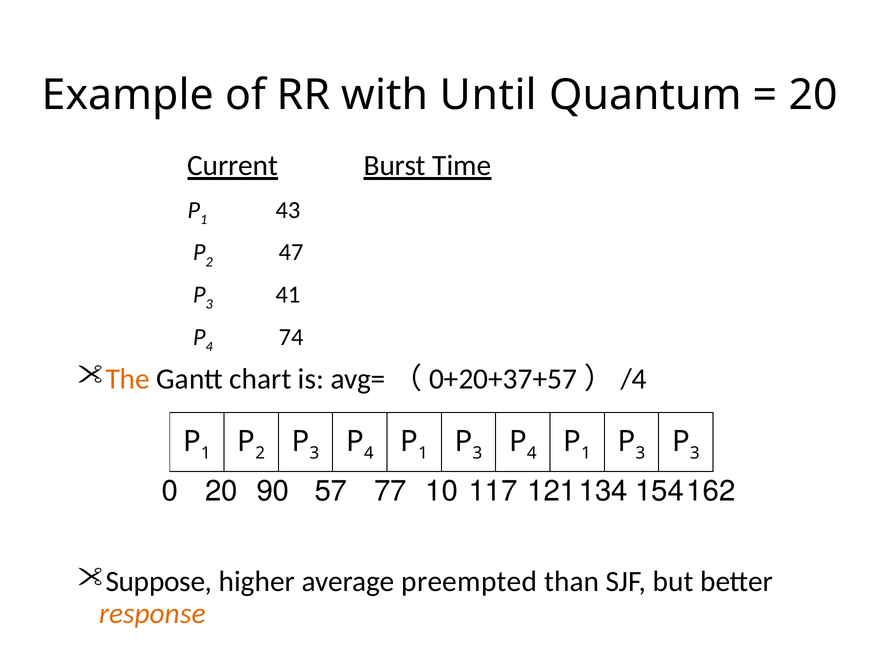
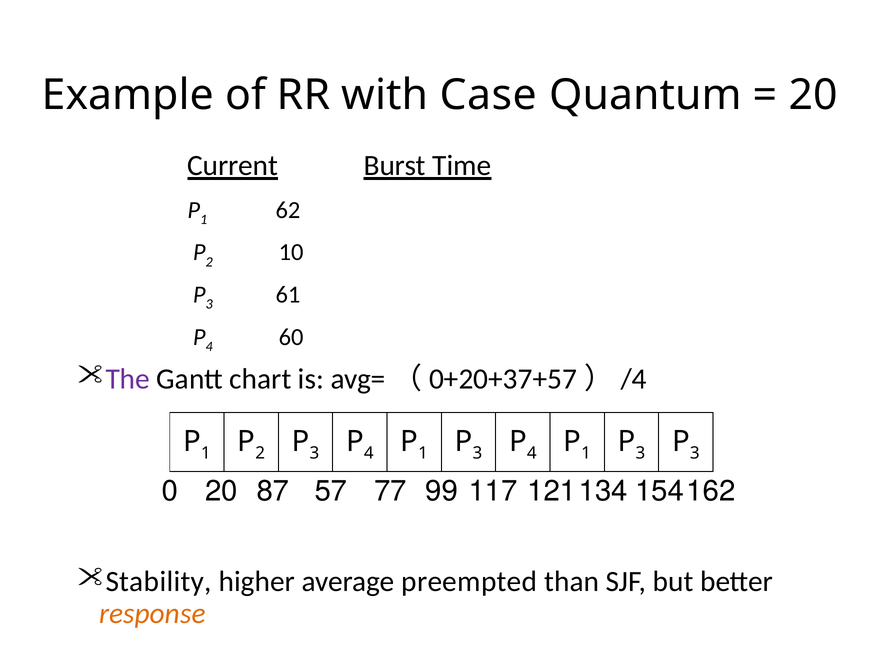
Until: Until -> Case (489, 95)
43: 43 -> 62 (288, 210)
47: 47 -> 10 (291, 252)
41: 41 -> 61 (288, 295)
74: 74 -> 60 (291, 337)
The colour: orange -> purple (128, 379)
90: 90 -> 87 (273, 491)
10: 10 -> 99 (442, 491)
Suppose: Suppose -> Stability (159, 581)
